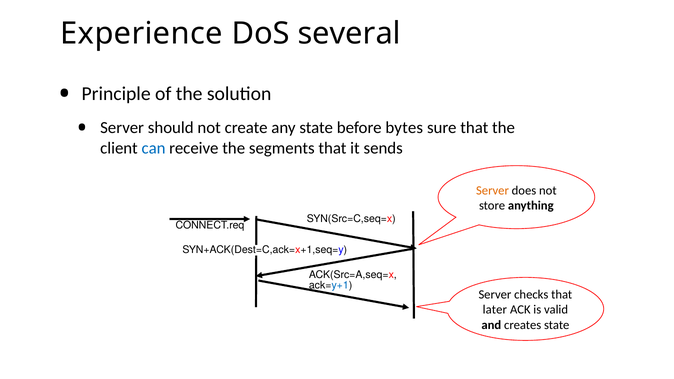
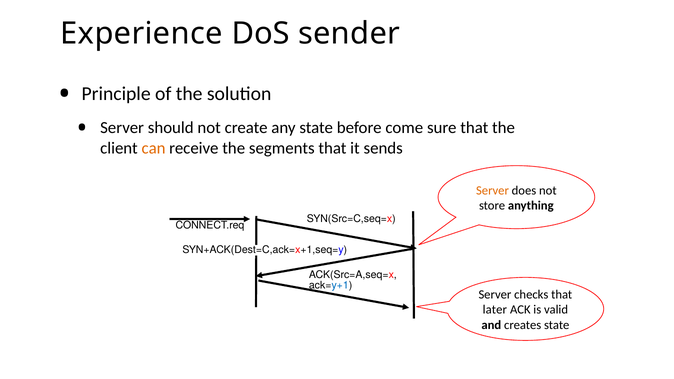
several: several -> sender (349, 34)
bytes: bytes -> come (404, 128)
can colour: blue -> orange (154, 148)
